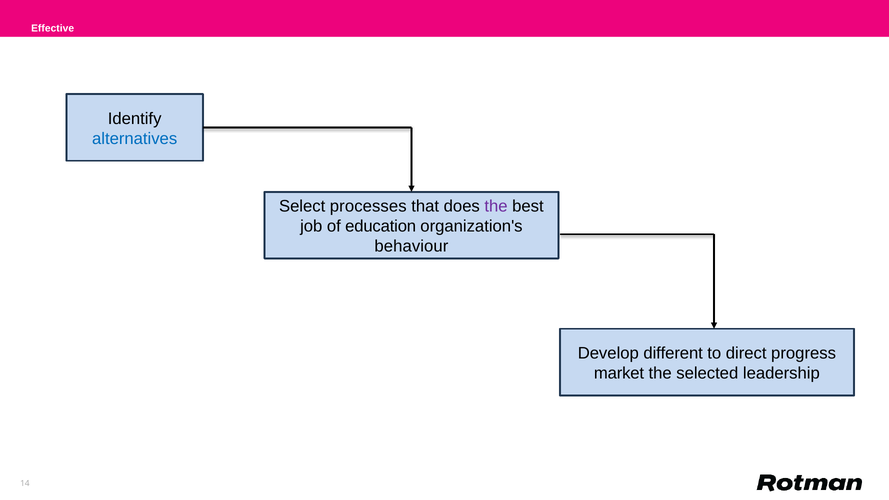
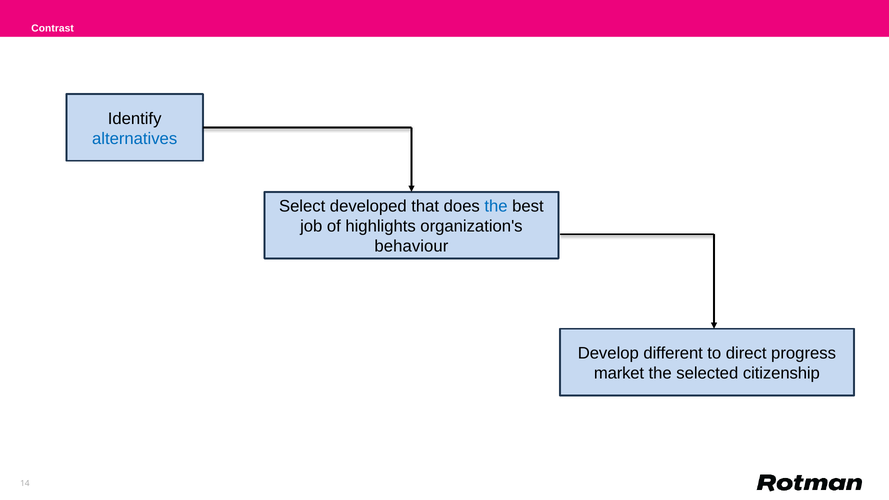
Effective: Effective -> Contrast (53, 28)
processes: processes -> developed (368, 206)
the colour: purple -> blue (496, 206)
education: education -> highlights (381, 226)
leadership: leadership -> citizenship (781, 373)
